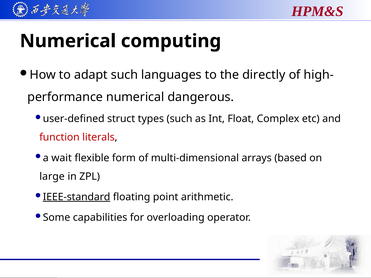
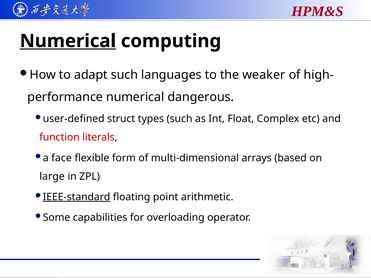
Numerical underline: none -> present (68, 41)
directly: directly -> weaker (264, 75)
wait: wait -> face (62, 158)
